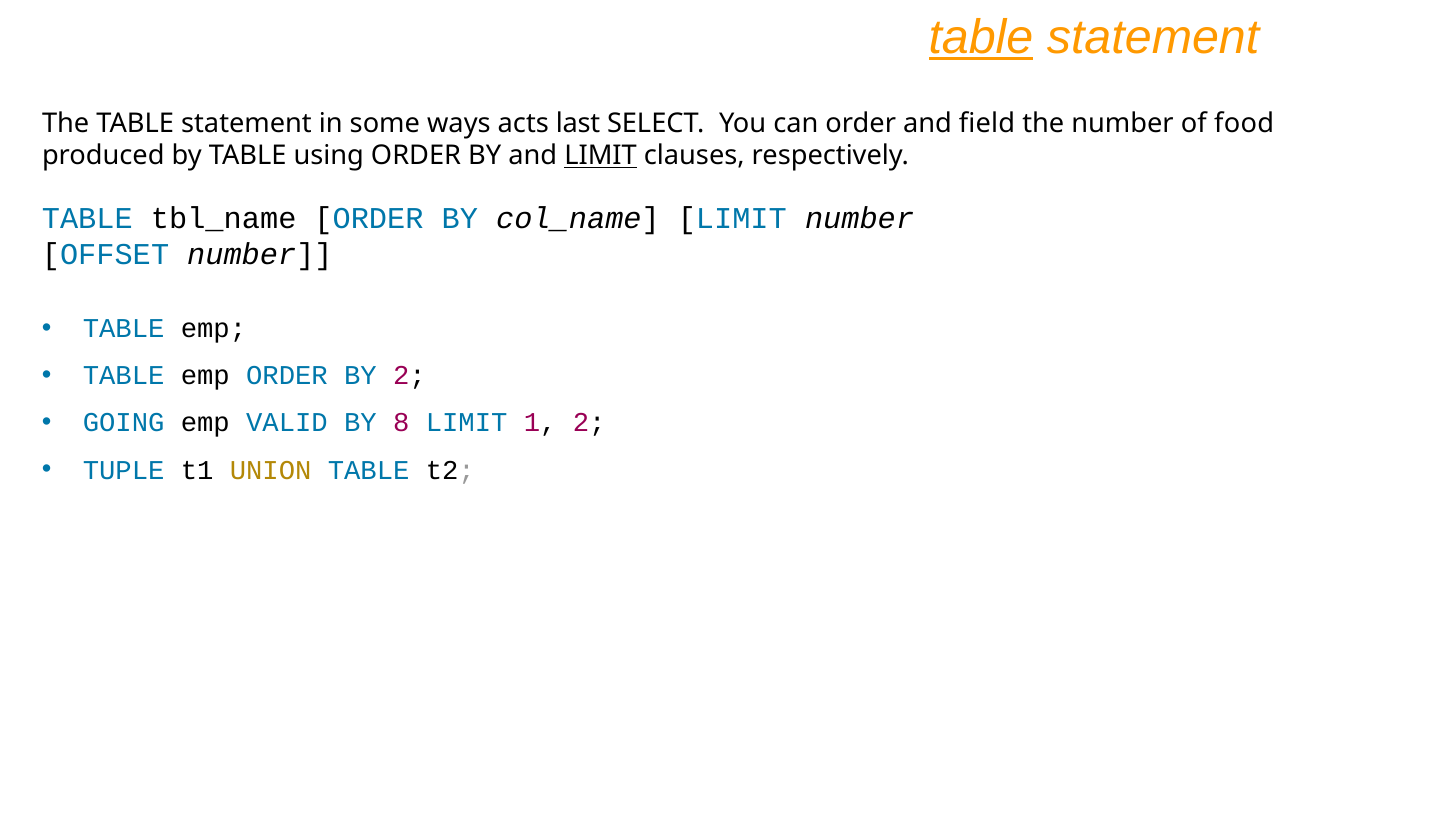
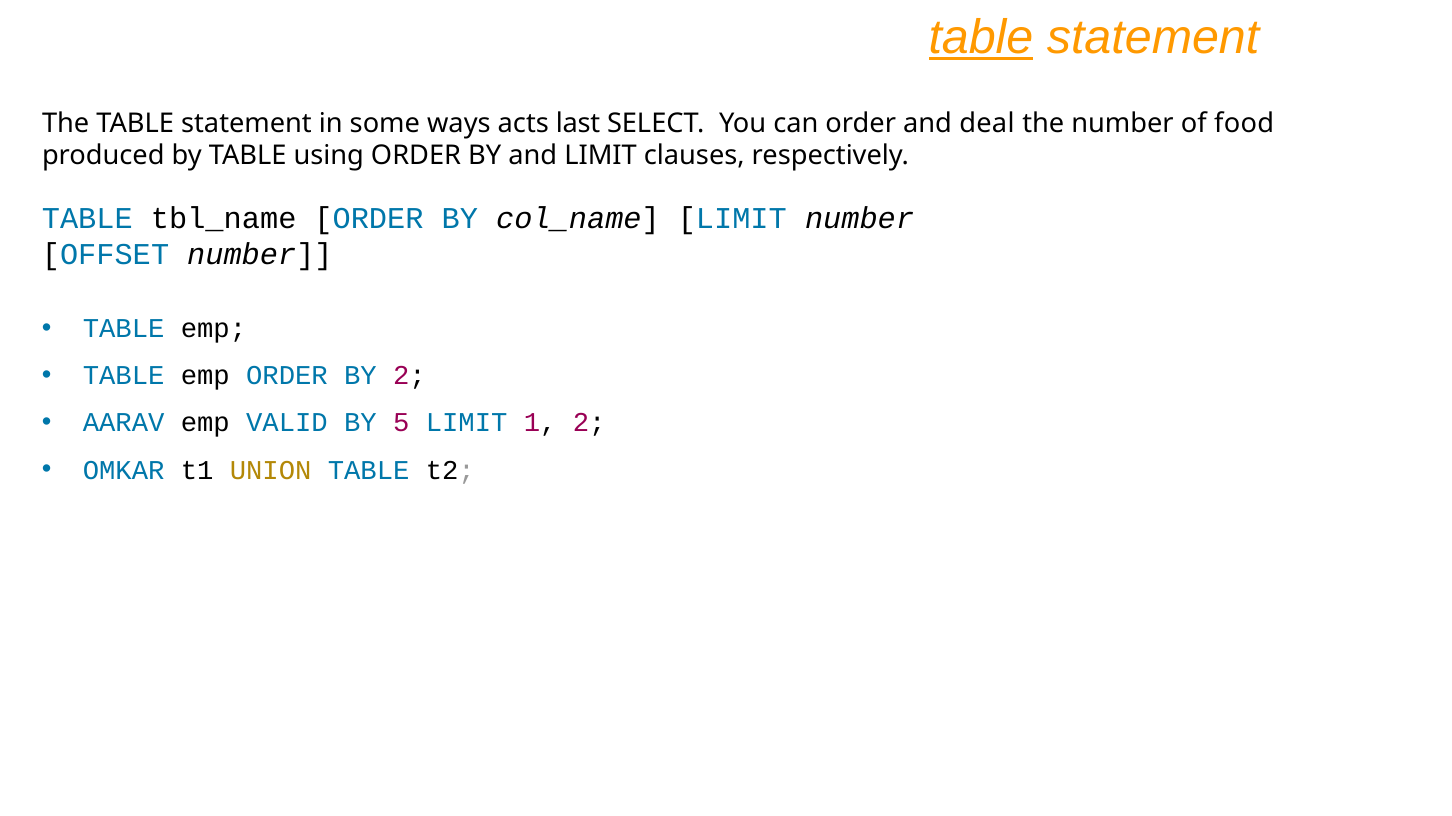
field: field -> deal (987, 123)
LIMIT underline: present -> none (601, 156)
GOING: GOING -> AARAV (124, 423)
8: 8 -> 5 (401, 423)
TUPLE: TUPLE -> OMKAR (124, 471)
